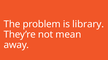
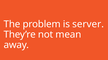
library: library -> server (88, 24)
